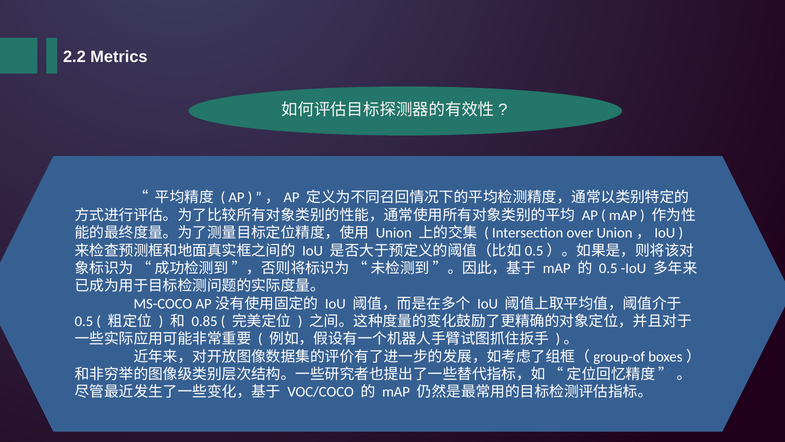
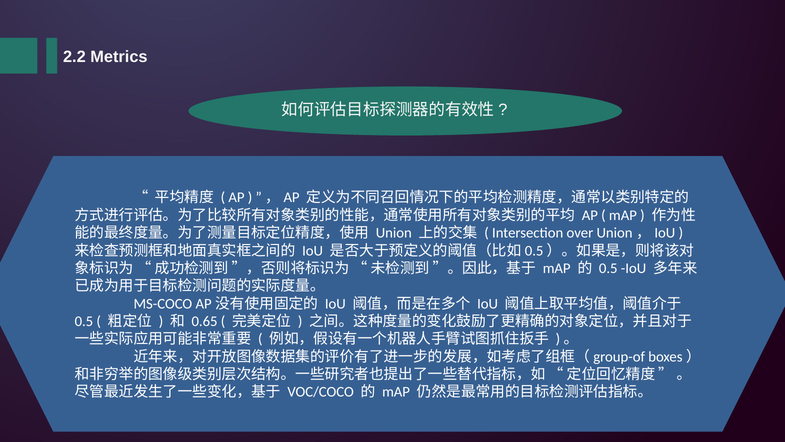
0.85: 0.85 -> 0.65 (205, 321)
